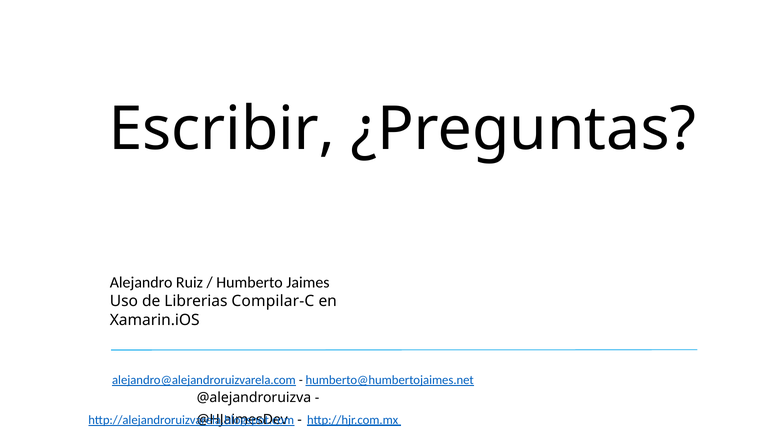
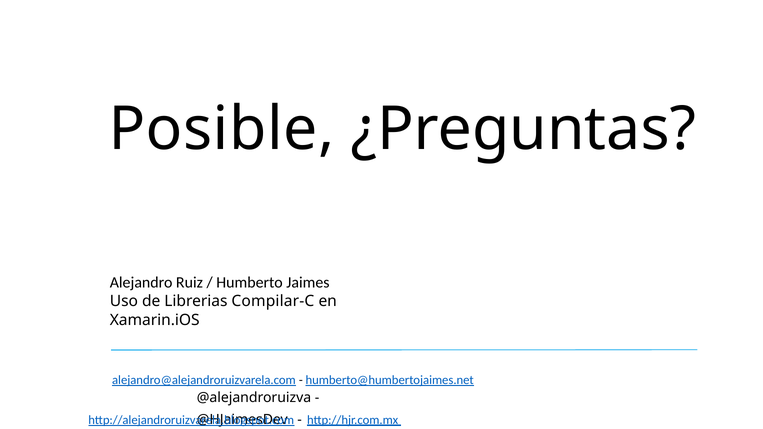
Escribir: Escribir -> Posible (222, 129)
